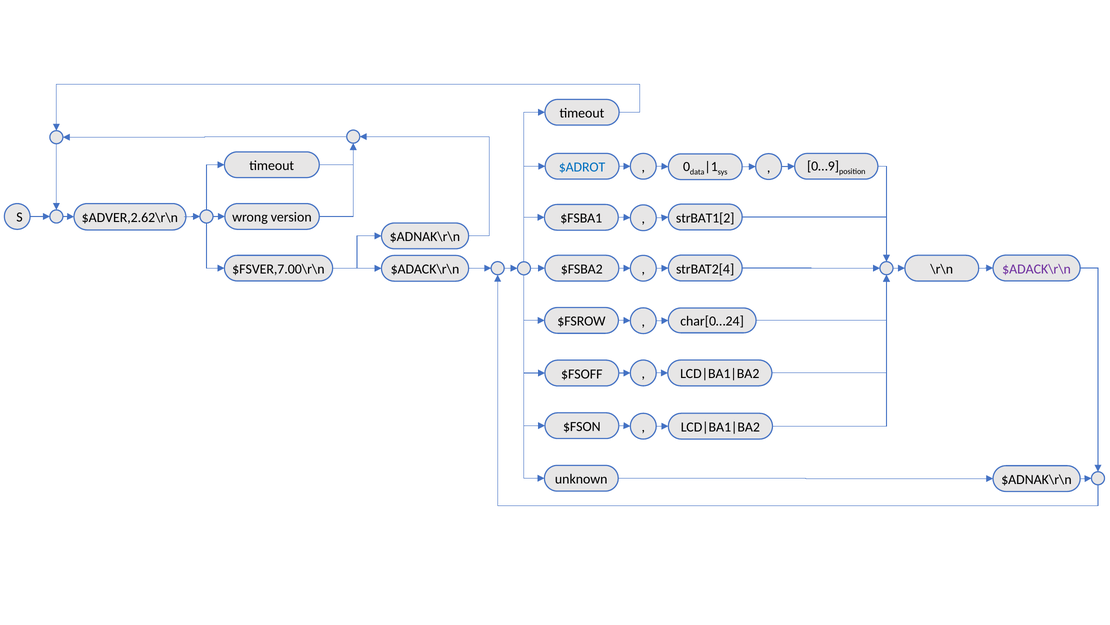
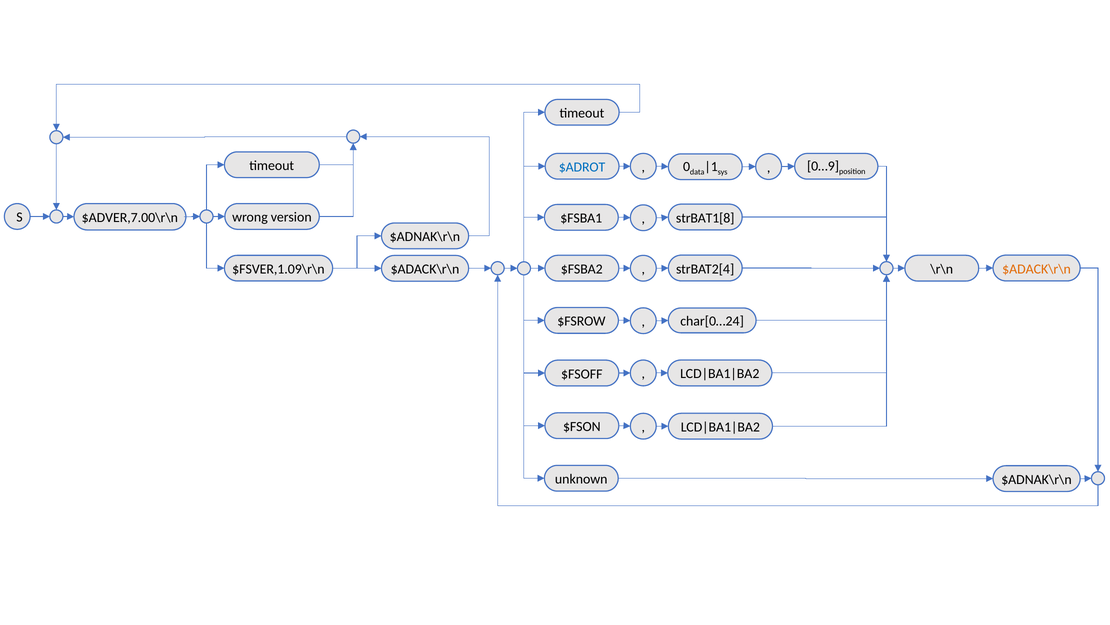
$ADVER,2.62\r\n: $ADVER,2.62\r\n -> $ADVER,7.00\r\n (130, 217)
strBAT1[2: strBAT1[2 -> strBAT1[8 (705, 218)
$FSVER,7.00\r\n: $FSVER,7.00\r\n -> $FSVER,1.09\r\n (278, 269)
$ADACK\r\n colour: purple -> orange (1037, 269)
